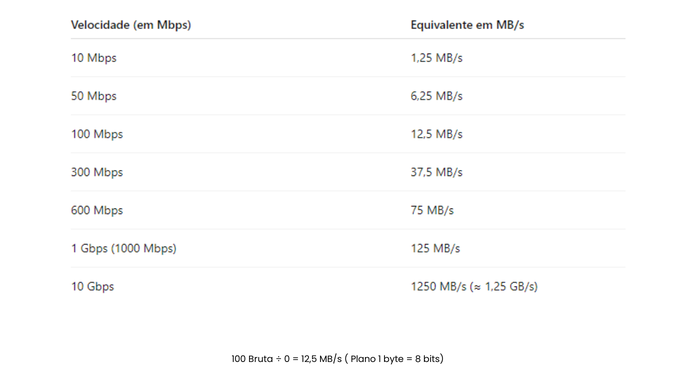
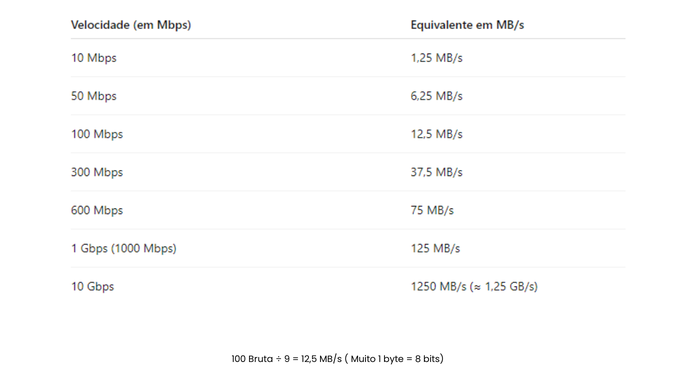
0: 0 -> 9 (287, 359)
Plano: Plano -> Muito (363, 359)
